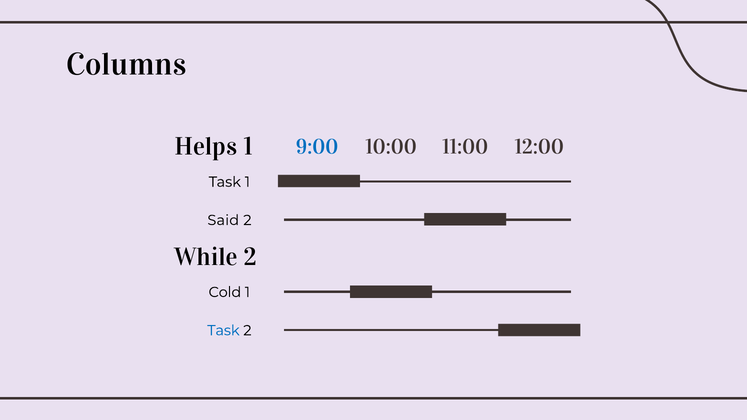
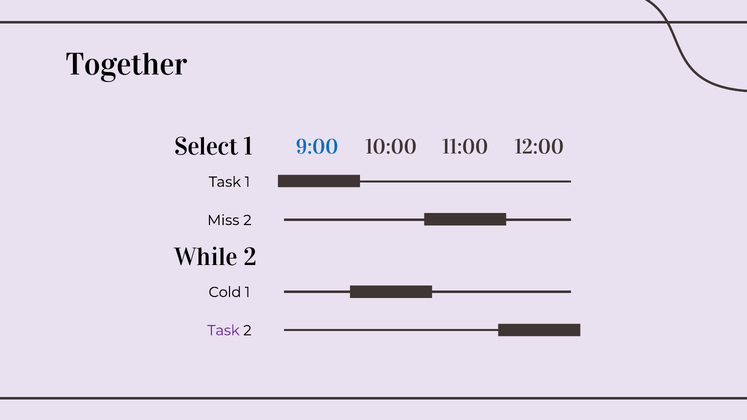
Columns: Columns -> Together (127, 65)
Helps: Helps -> Select (206, 147)
Said: Said -> Miss (223, 220)
Task colour: blue -> purple (223, 331)
